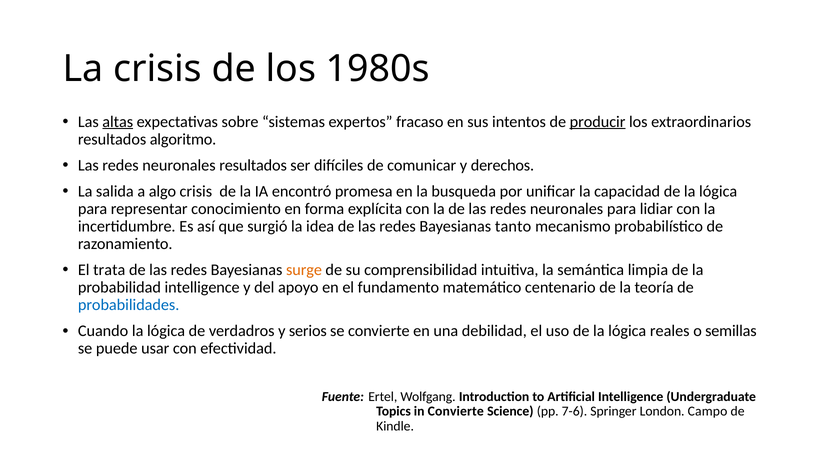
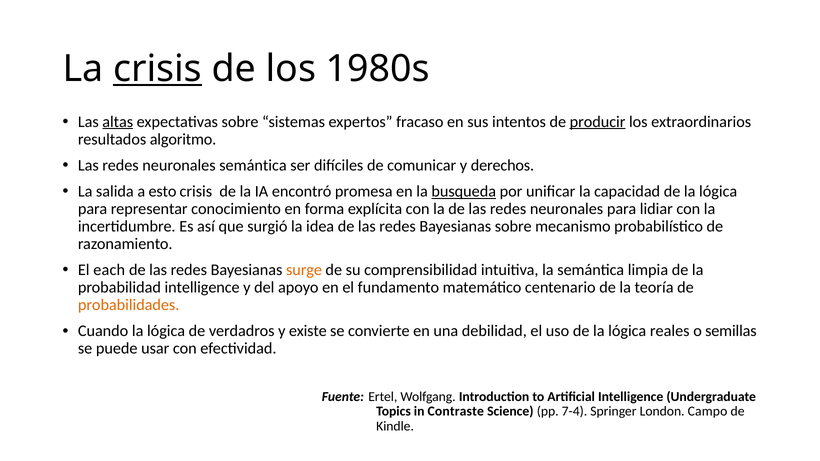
crisis underline: none -> present (157, 69)
neuronales resultados: resultados -> semántica (253, 165)
algo: algo -> esto (162, 191)
busqueda underline: none -> present (464, 191)
Bayesianas tanto: tanto -> sobre (513, 227)
trata: trata -> each (109, 270)
probabilidades colour: blue -> orange (129, 305)
serios: serios -> existe (308, 331)
in Convierte: Convierte -> Contraste (456, 412)
7-6: 7-6 -> 7-4 (574, 412)
